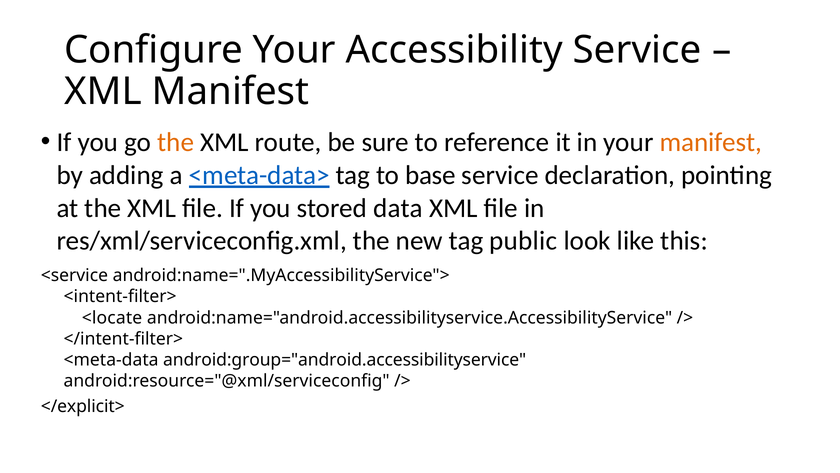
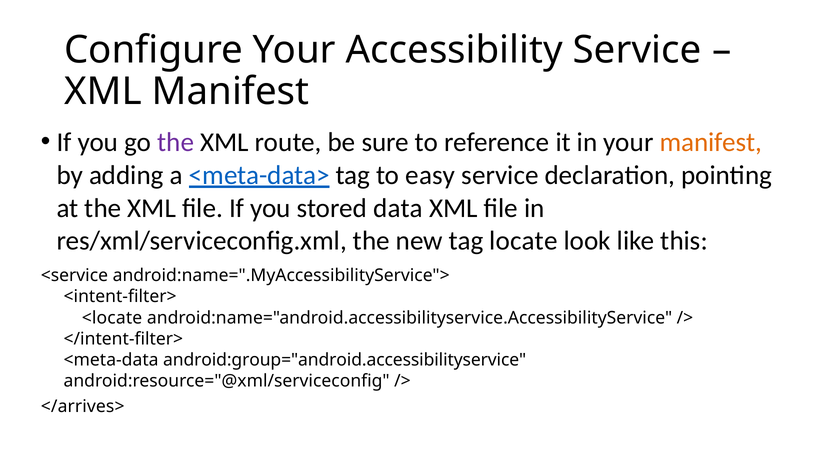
the colour: orange -> purple (176, 142)
base: base -> easy (430, 175)
public: public -> locate (523, 241)
</explicit>: </explicit> -> </arrives> (83, 406)
